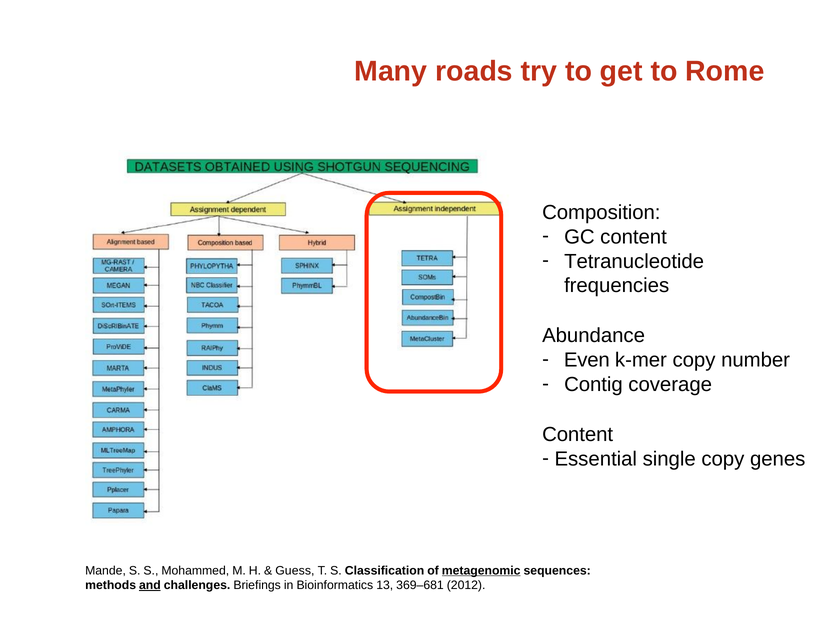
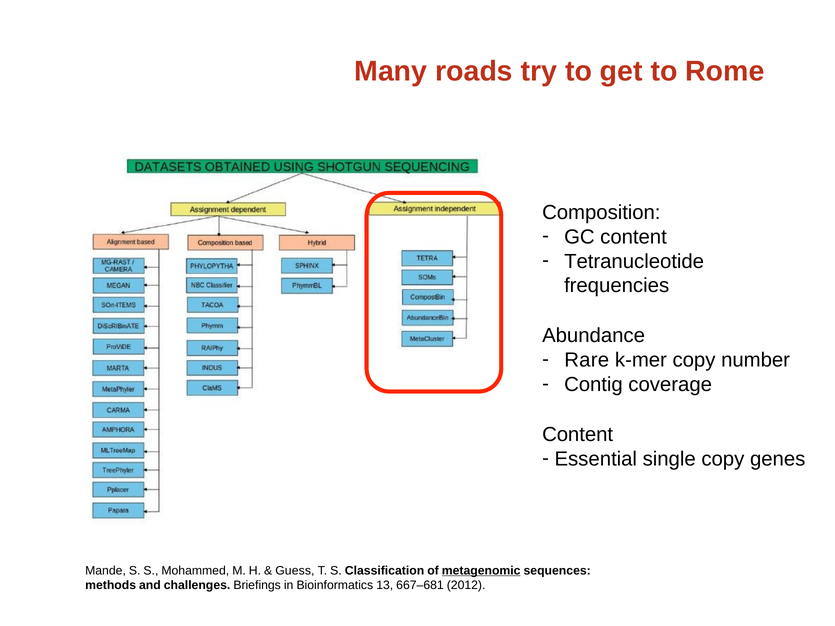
Even: Even -> Rare (587, 360)
and underline: present -> none (150, 586)
369–681: 369–681 -> 667–681 (420, 586)
